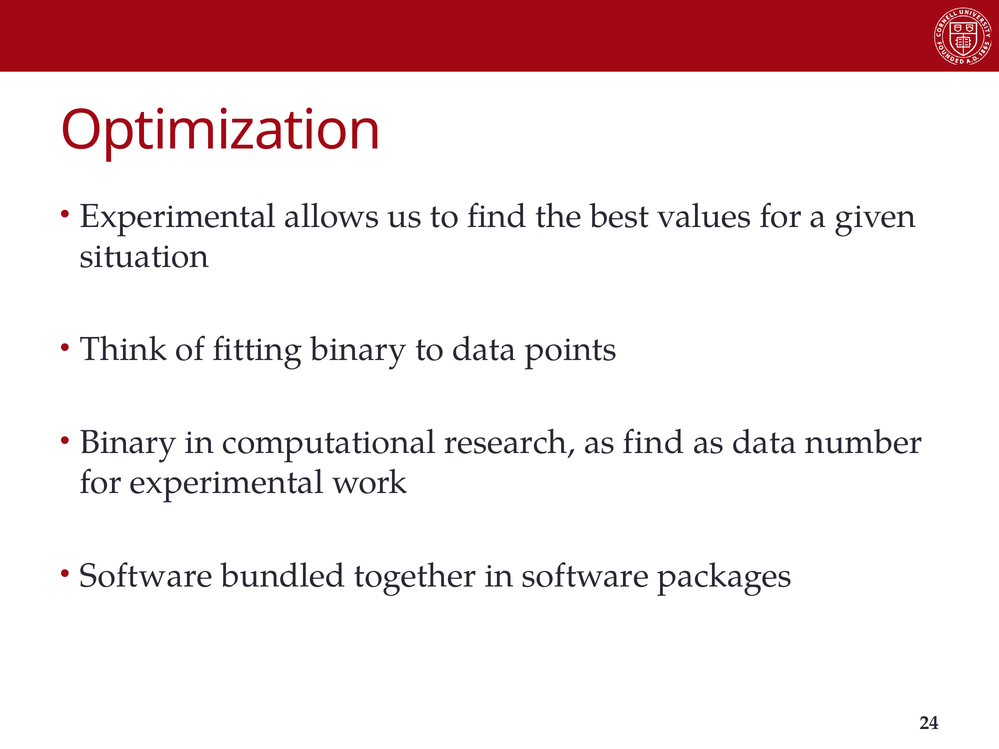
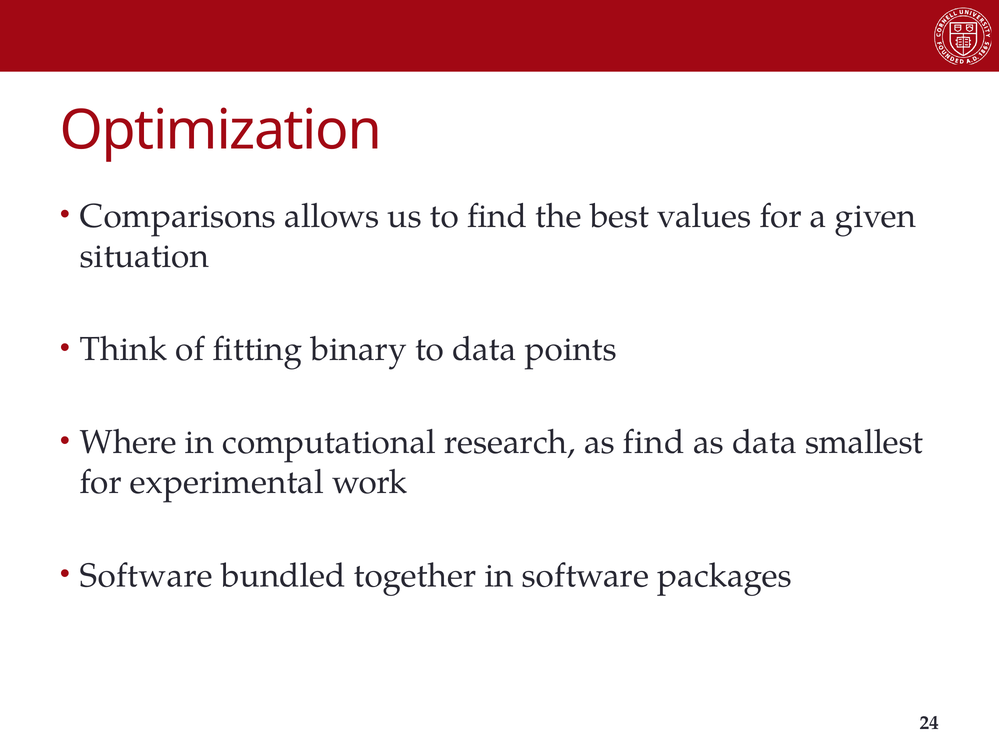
Experimental: Experimental -> Comparisons (178, 216)
Binary: Binary -> Where (128, 443)
number: number -> smallest (864, 443)
